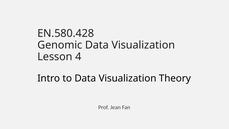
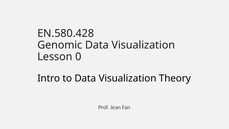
4: 4 -> 0 (78, 57)
